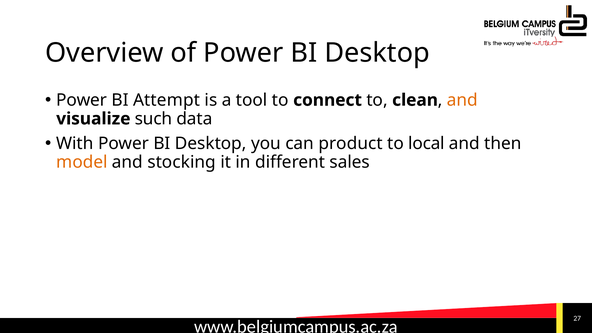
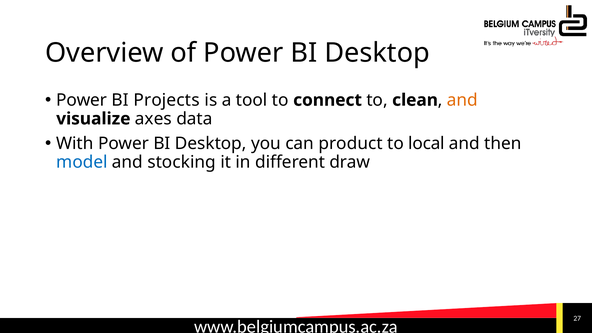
Attempt: Attempt -> Projects (167, 100)
such: such -> axes (153, 119)
model colour: orange -> blue (82, 162)
sales: sales -> draw (350, 162)
